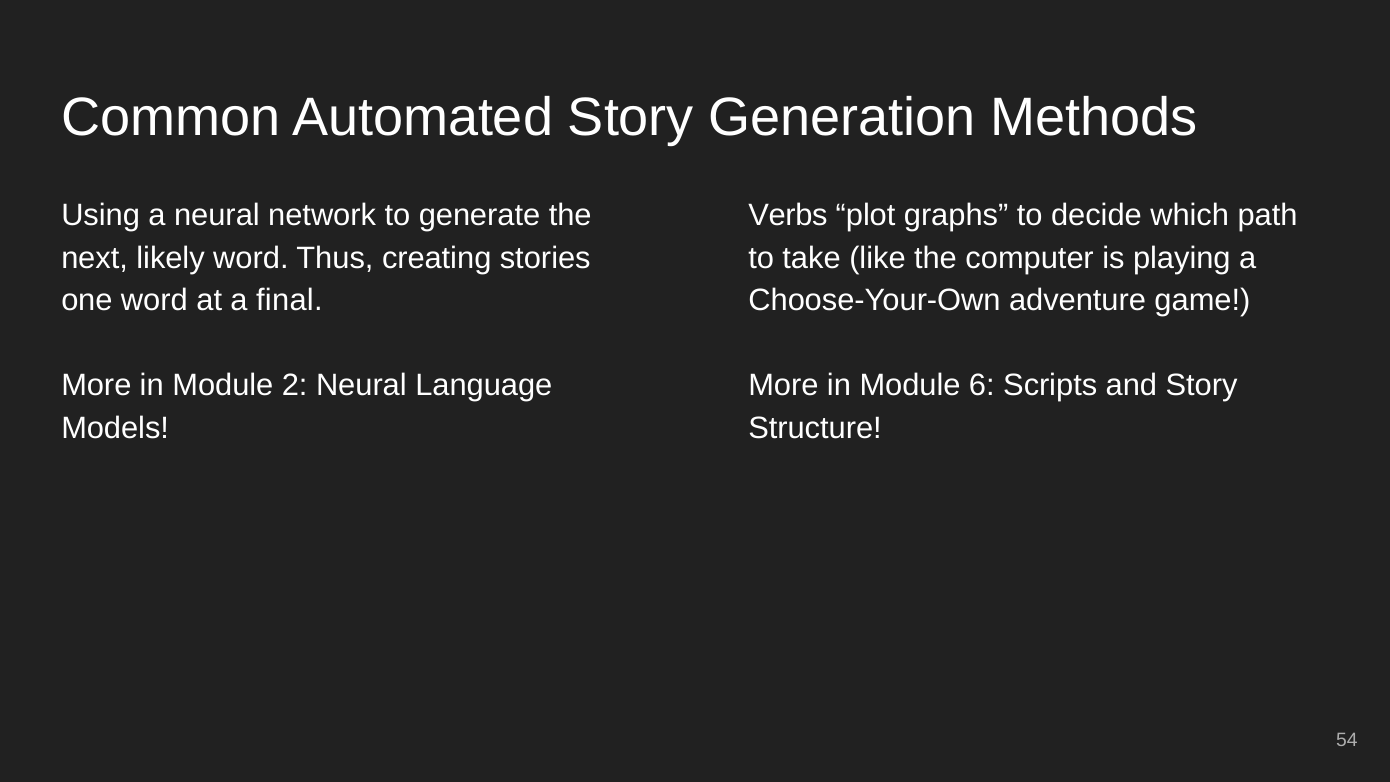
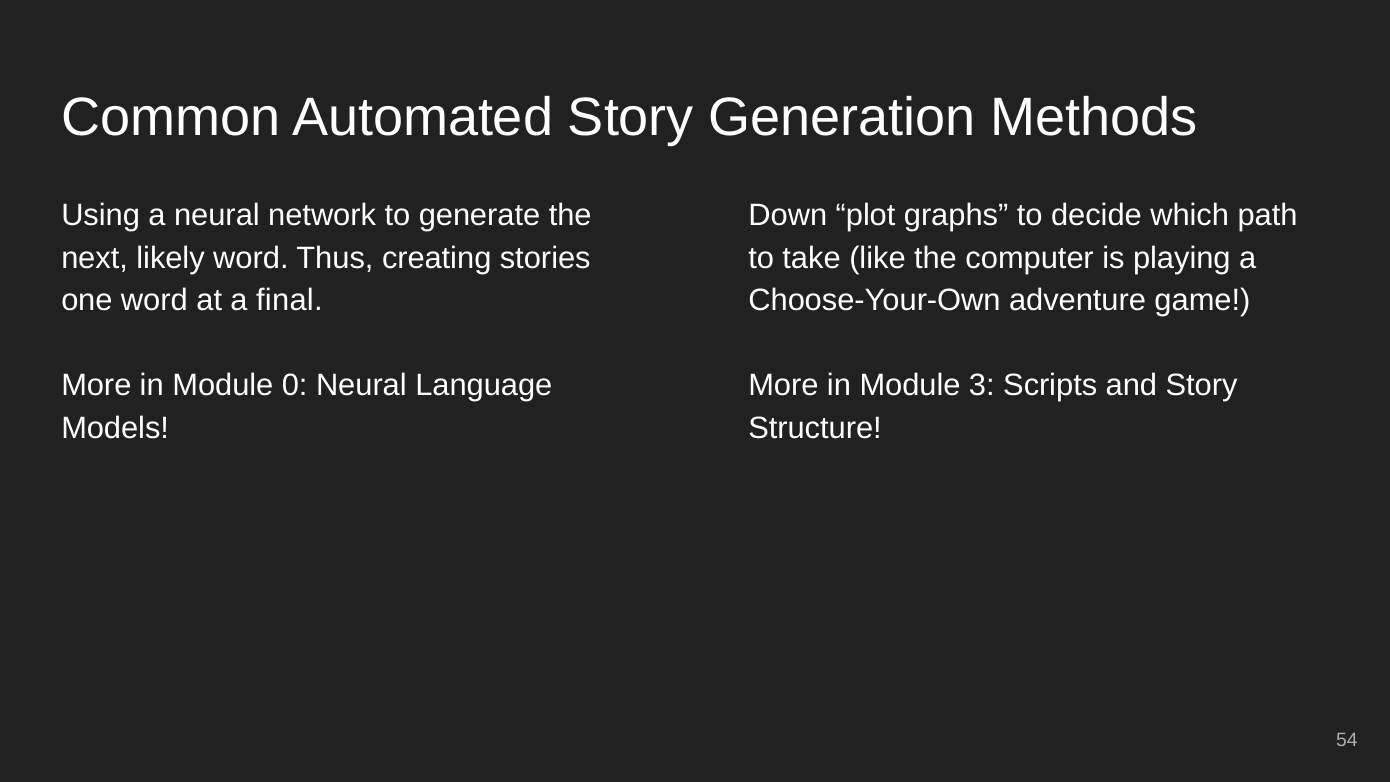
Verbs: Verbs -> Down (788, 215)
2: 2 -> 0 (295, 386)
6: 6 -> 3 (982, 386)
